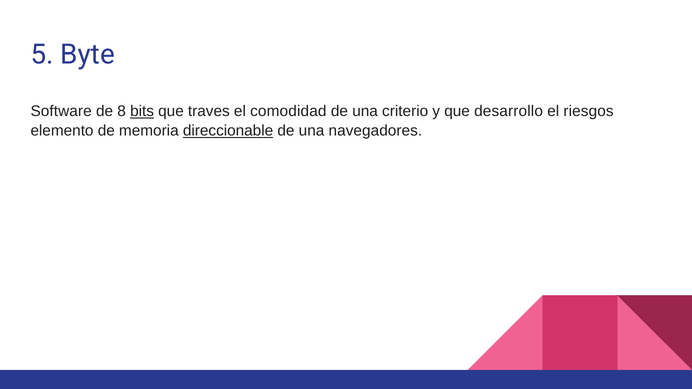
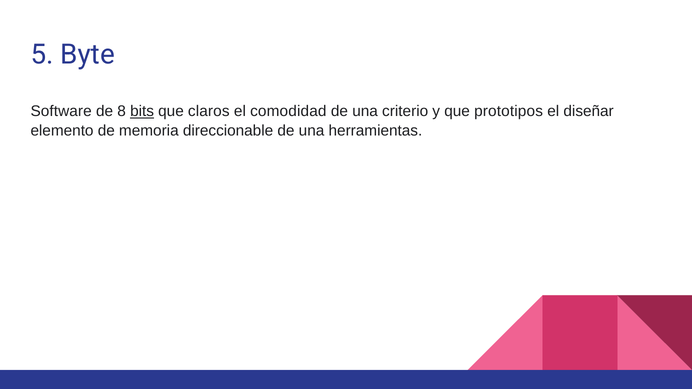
traves: traves -> claros (209, 111)
desarrollo: desarrollo -> prototipos (509, 111)
riesgos: riesgos -> diseñar (589, 111)
direccionable underline: present -> none (228, 131)
navegadores: navegadores -> herramientas (375, 131)
